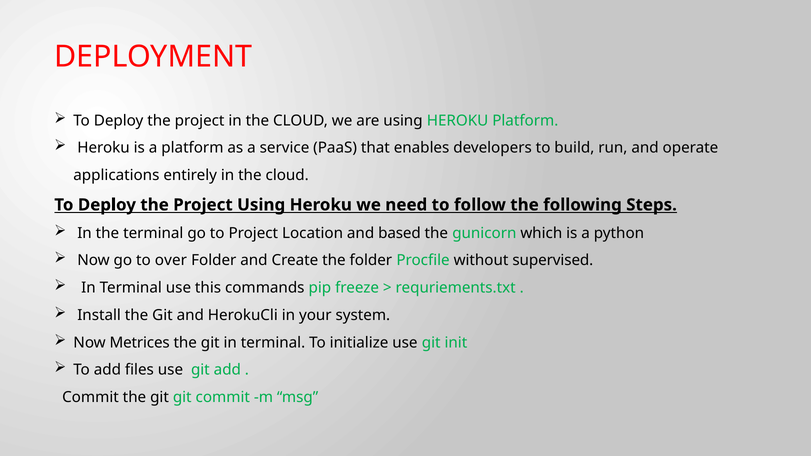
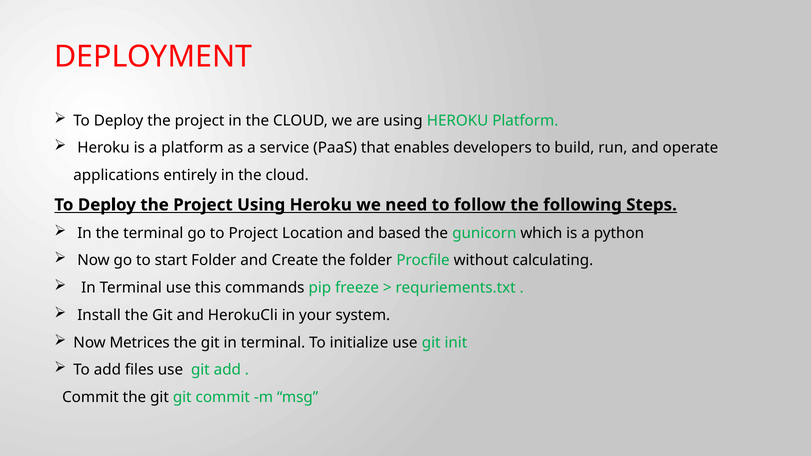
over: over -> start (171, 261)
supervised: supervised -> calculating (553, 261)
